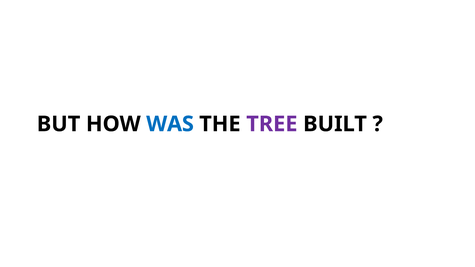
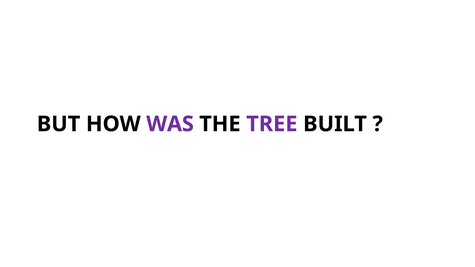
WAS colour: blue -> purple (170, 124)
